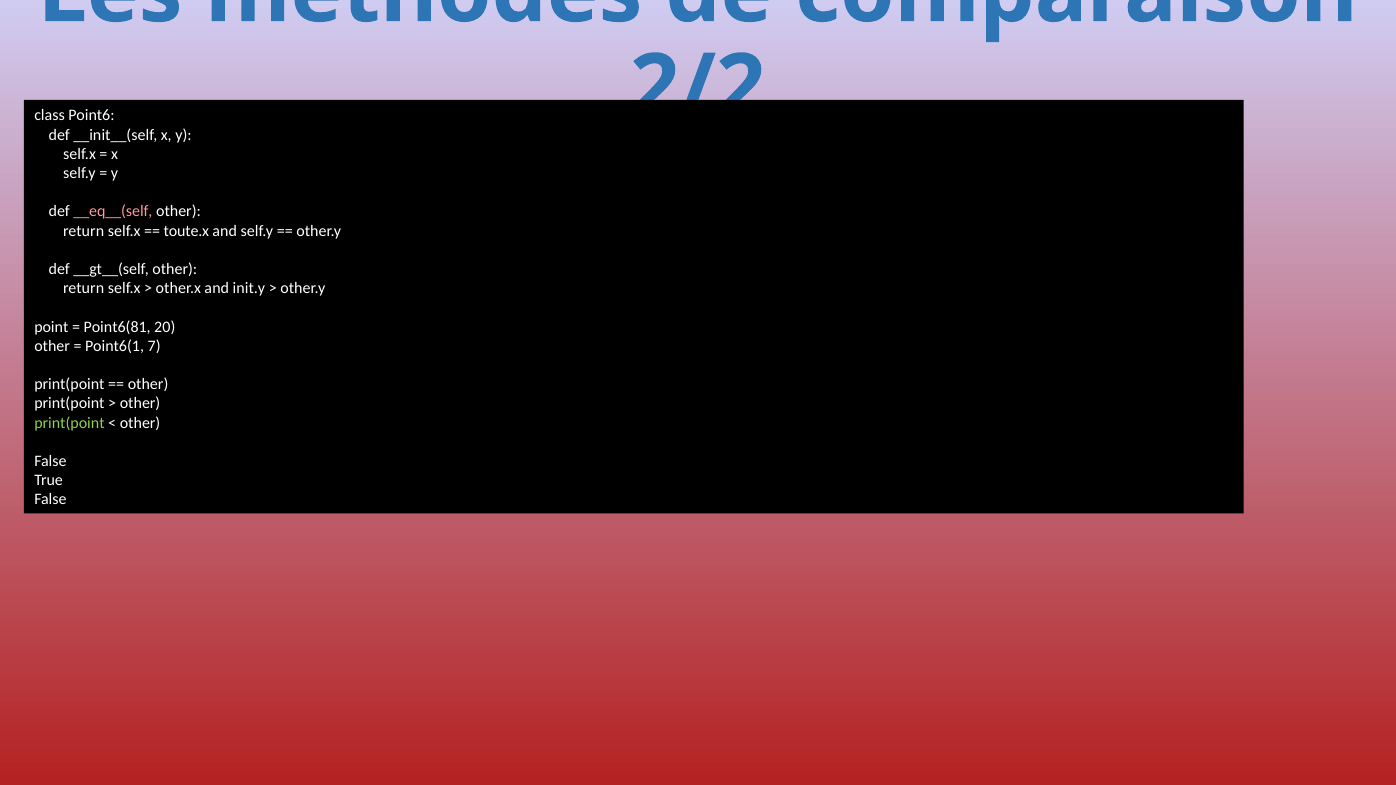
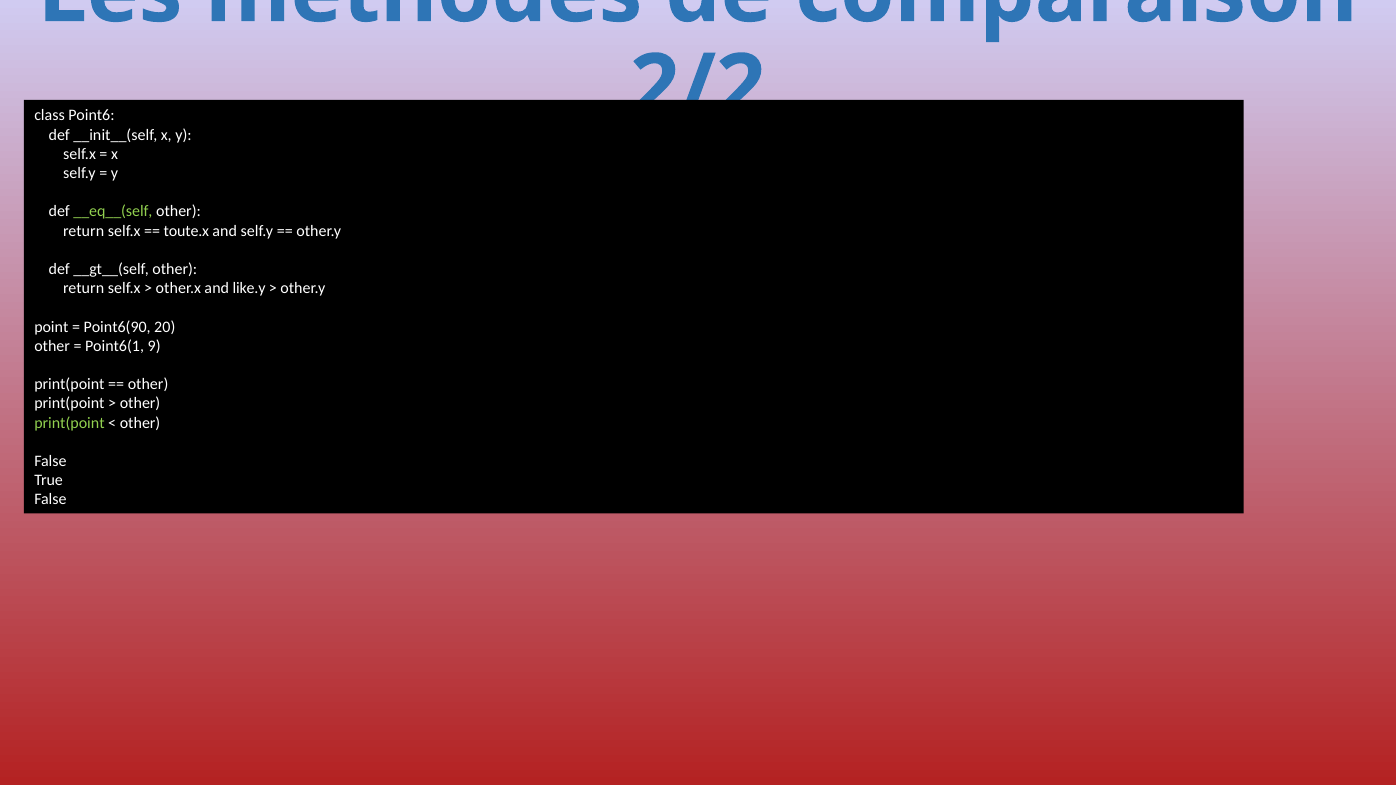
__eq__(self colour: pink -> light green (113, 212)
init.y: init.y -> like.y (249, 289)
Point6(81: Point6(81 -> Point6(90 (117, 327)
7: 7 -> 9 (154, 346)
